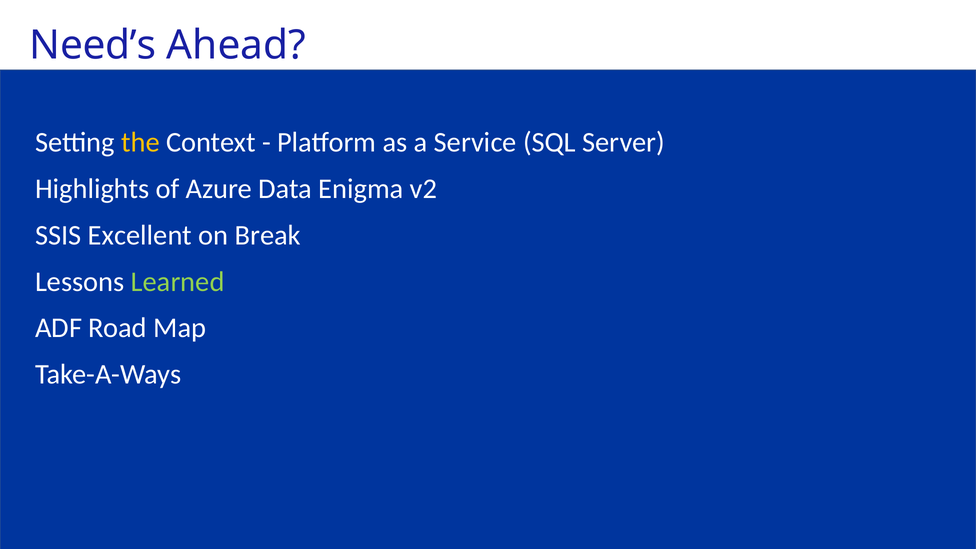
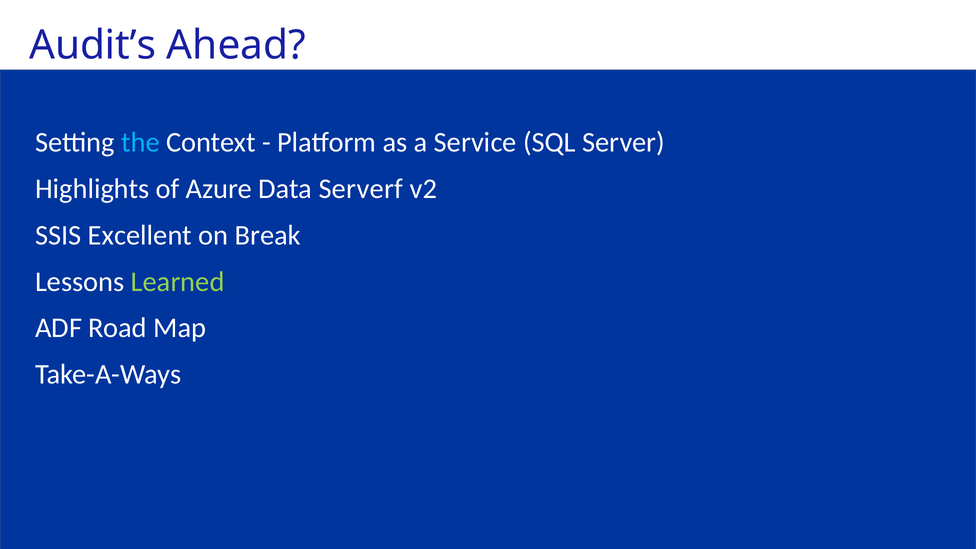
Need’s: Need’s -> Audit’s (93, 45)
the colour: yellow -> light blue (140, 143)
Enigma: Enigma -> Serverf (361, 189)
